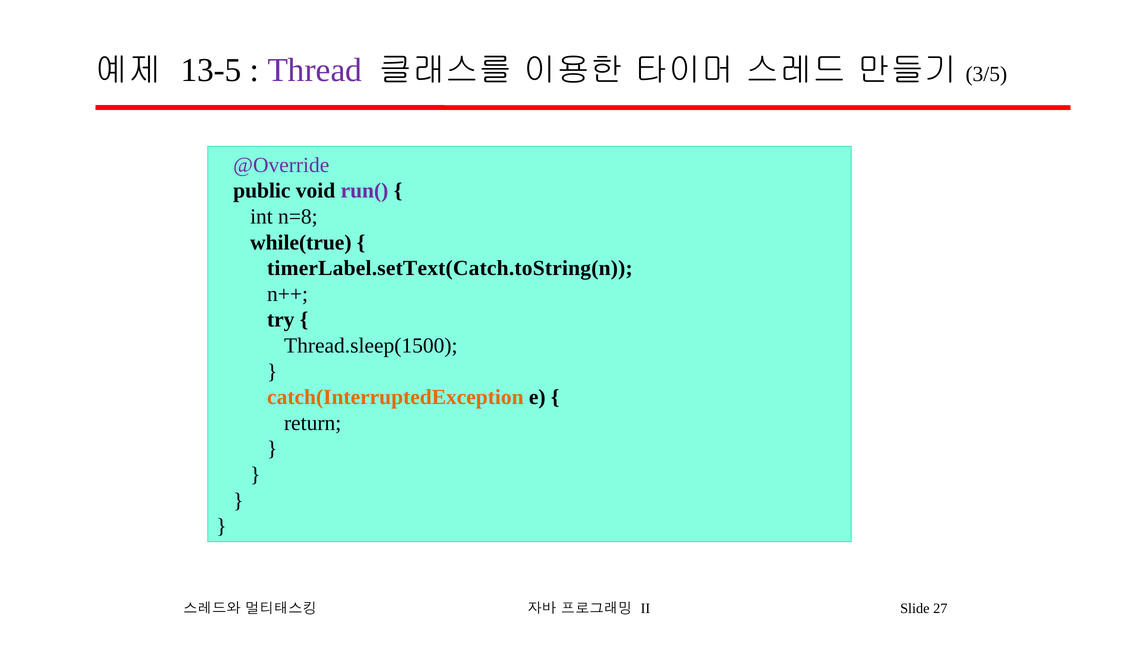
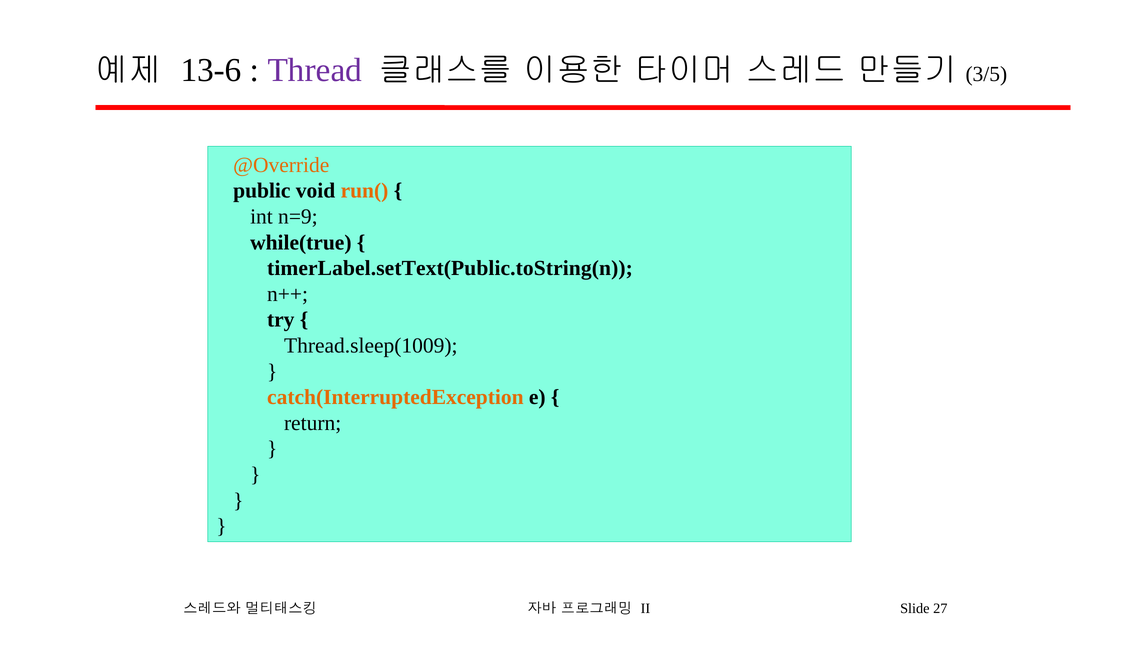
13-5: 13-5 -> 13-6 (211, 70)
@Override colour: purple -> orange (281, 165)
run( colour: purple -> orange (365, 191)
n=8: n=8 -> n=9 (298, 217)
timerLabel.setText(Catch.toString(n: timerLabel.setText(Catch.toString(n -> timerLabel.setText(Public.toString(n (450, 268)
Thread.sleep(1500: Thread.sleep(1500 -> Thread.sleep(1009 (371, 346)
